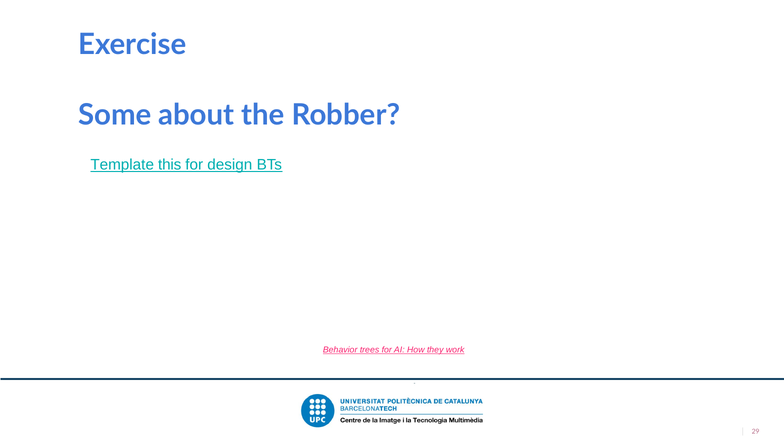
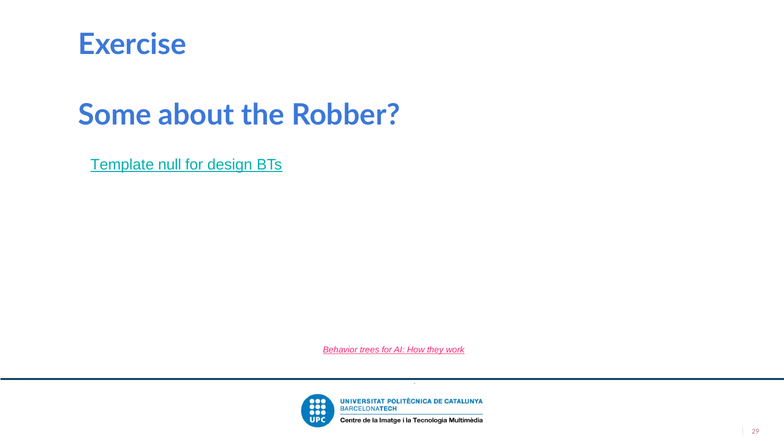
this: this -> null (170, 165)
